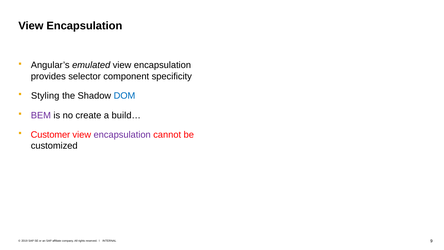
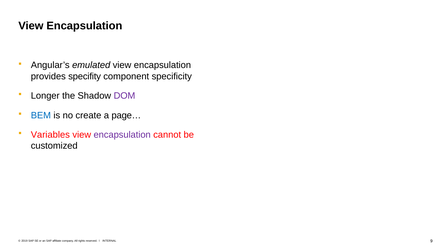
selector: selector -> specifity (85, 76)
Styling: Styling -> Longer (45, 96)
DOM colour: blue -> purple (124, 96)
BEM colour: purple -> blue (41, 115)
build…: build… -> page… (126, 115)
Customer: Customer -> Variables (50, 135)
